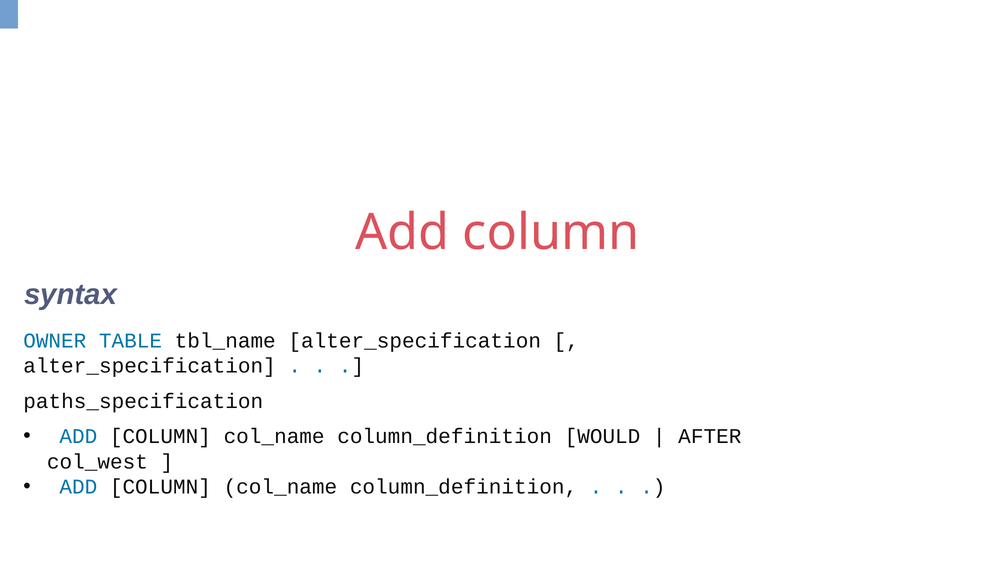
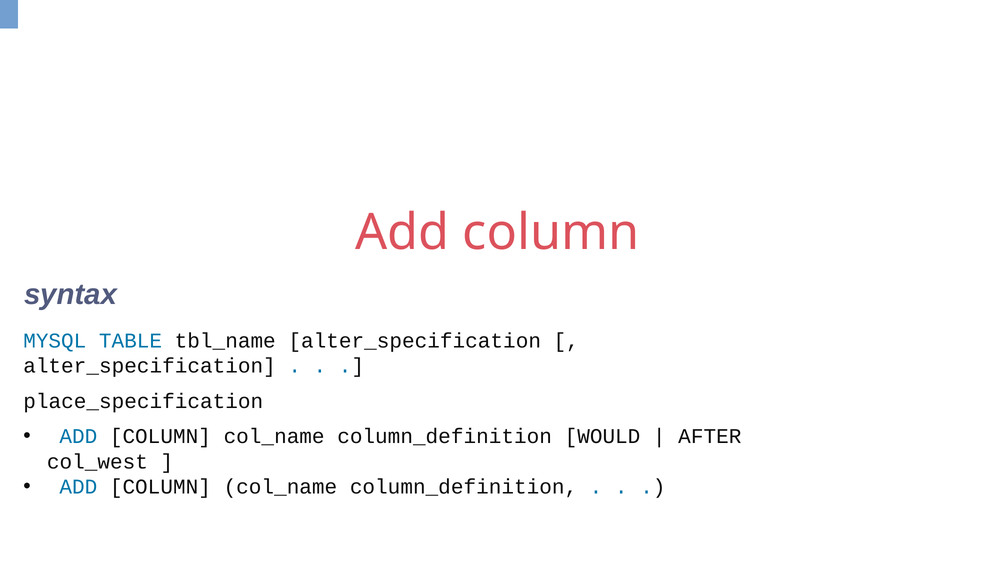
OWNER: OWNER -> MYSQL (55, 341)
paths_specification: paths_specification -> place_specification (143, 401)
